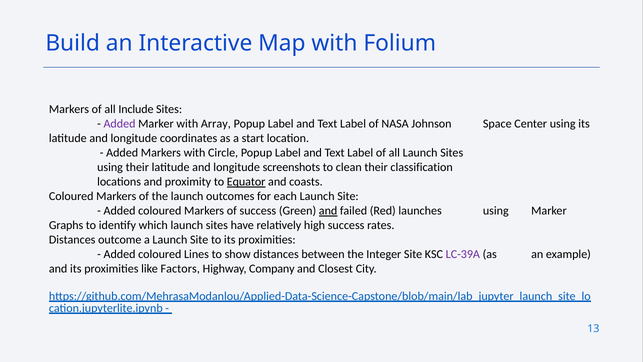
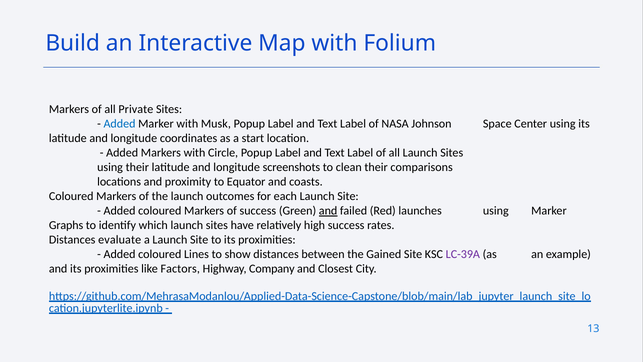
Include: Include -> Private (136, 109)
Added colour: purple -> blue (119, 124)
Array: Array -> Musk (216, 124)
classification: classification -> comparisons (422, 167)
Equator underline: present -> none (246, 182)
outcome: outcome -> evaluate (120, 240)
Integer: Integer -> Gained (384, 254)
